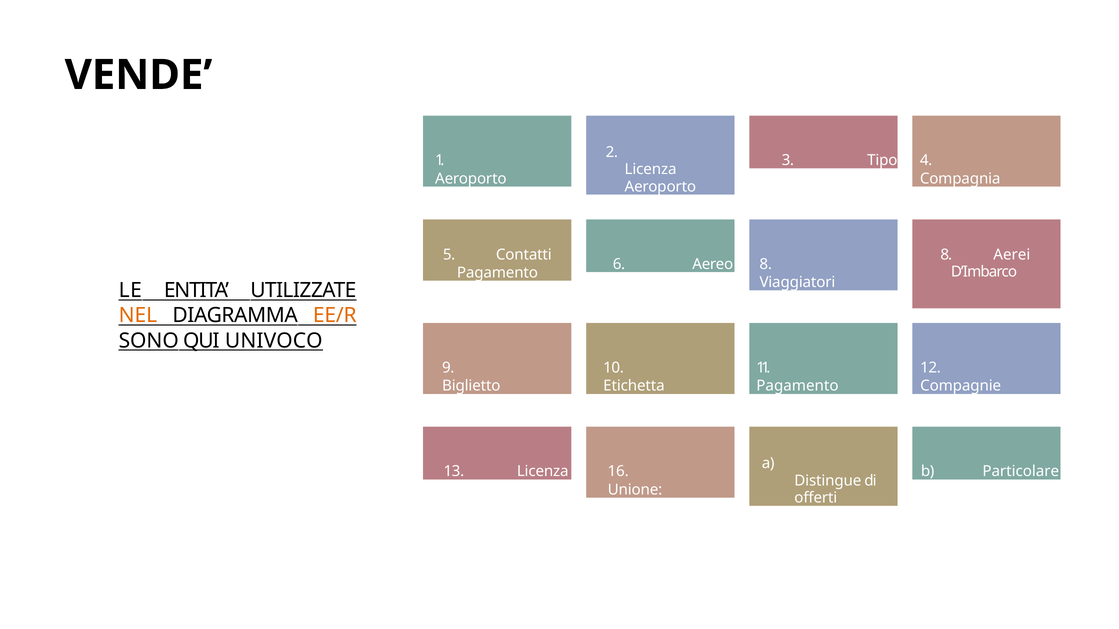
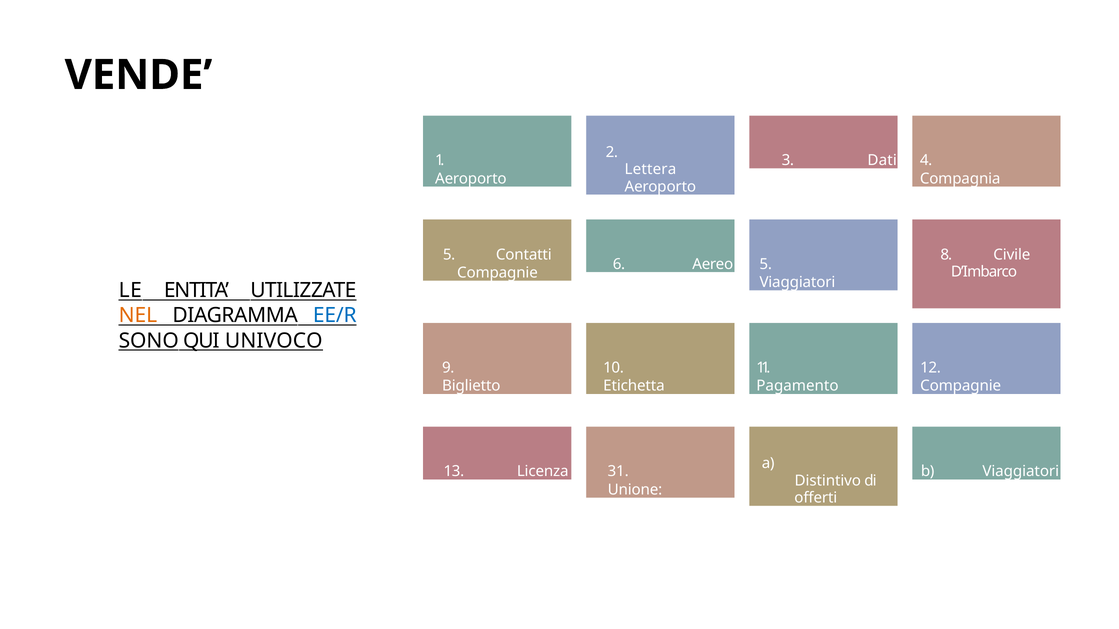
Tipo: Tipo -> Dati (882, 160)
Licenza: Licenza -> Lettera (650, 169)
Aerei: Aerei -> Civile (1012, 255)
Aereo 8: 8 -> 5 (766, 264)
Pagamento: Pagamento -> Compagnie (497, 273)
EE/R colour: orange -> blue (335, 316)
16: 16 -> 31 (618, 472)
b Particolare: Particolare -> Viaggiatori (1021, 472)
Distingue: Distingue -> Distintivo (828, 481)
